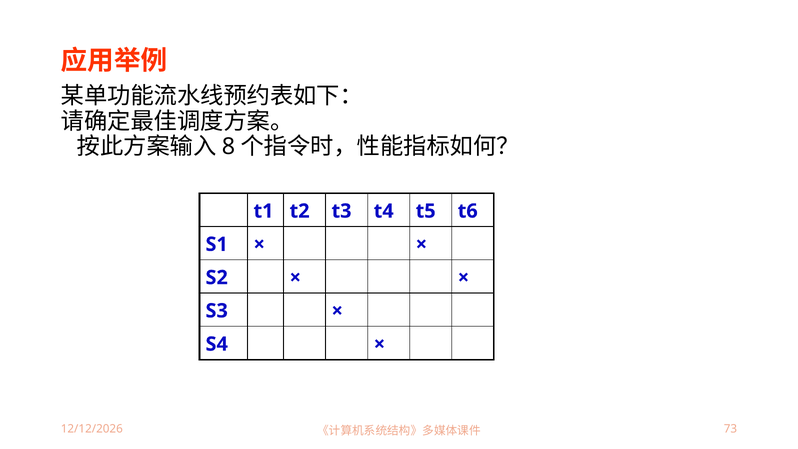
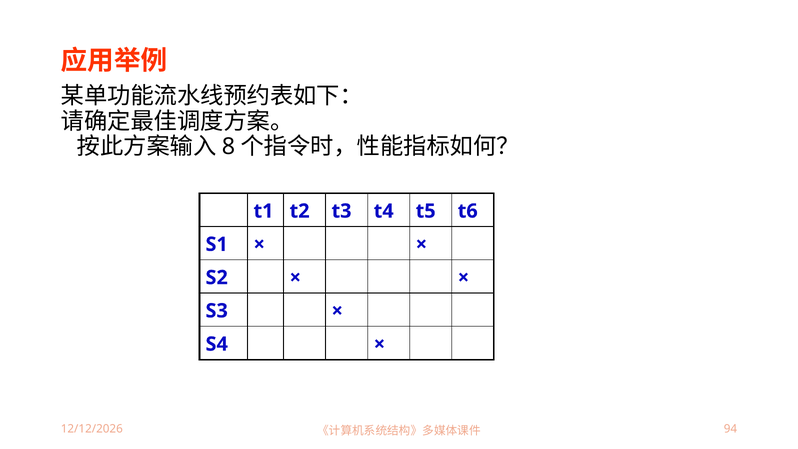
73: 73 -> 94 (731, 429)
